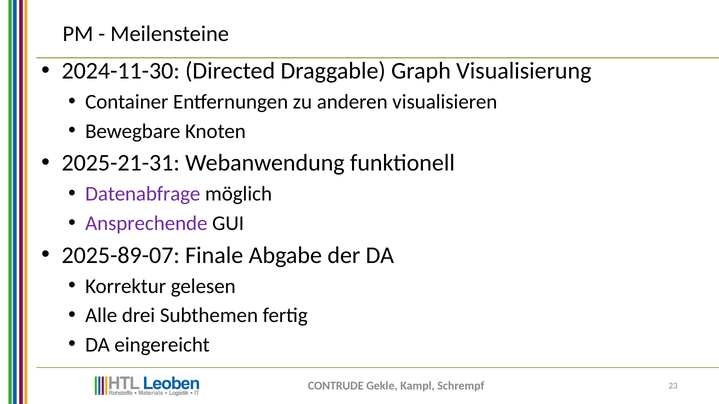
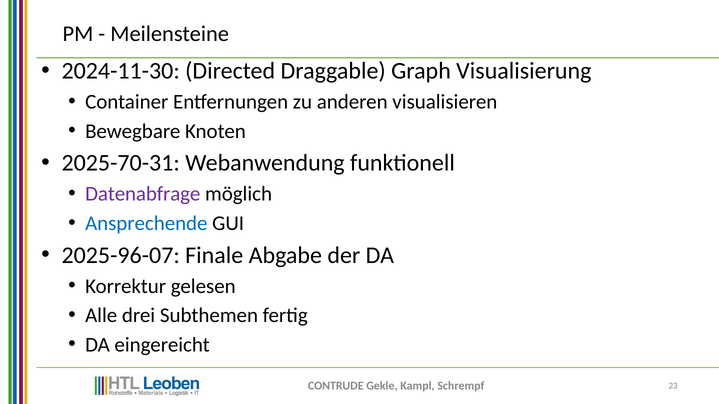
2025-21-31: 2025-21-31 -> 2025-70-31 (121, 163)
Ansprechende colour: purple -> blue (146, 224)
2025-89-07: 2025-89-07 -> 2025-96-07 (121, 255)
